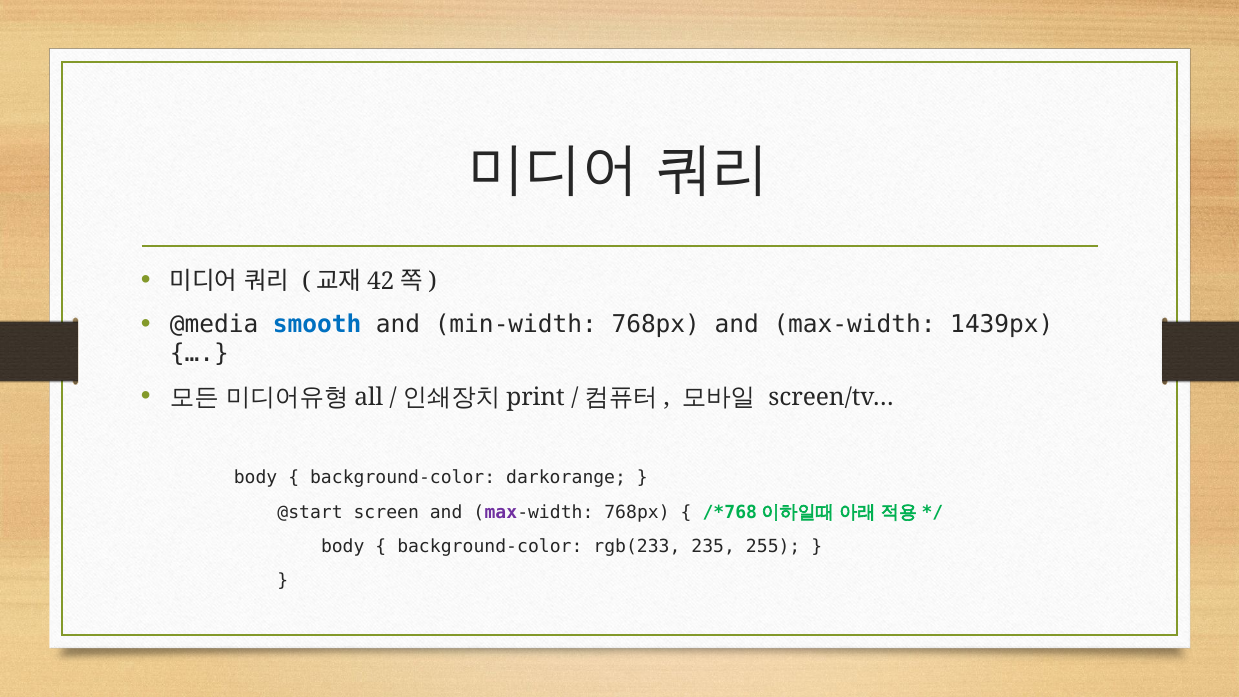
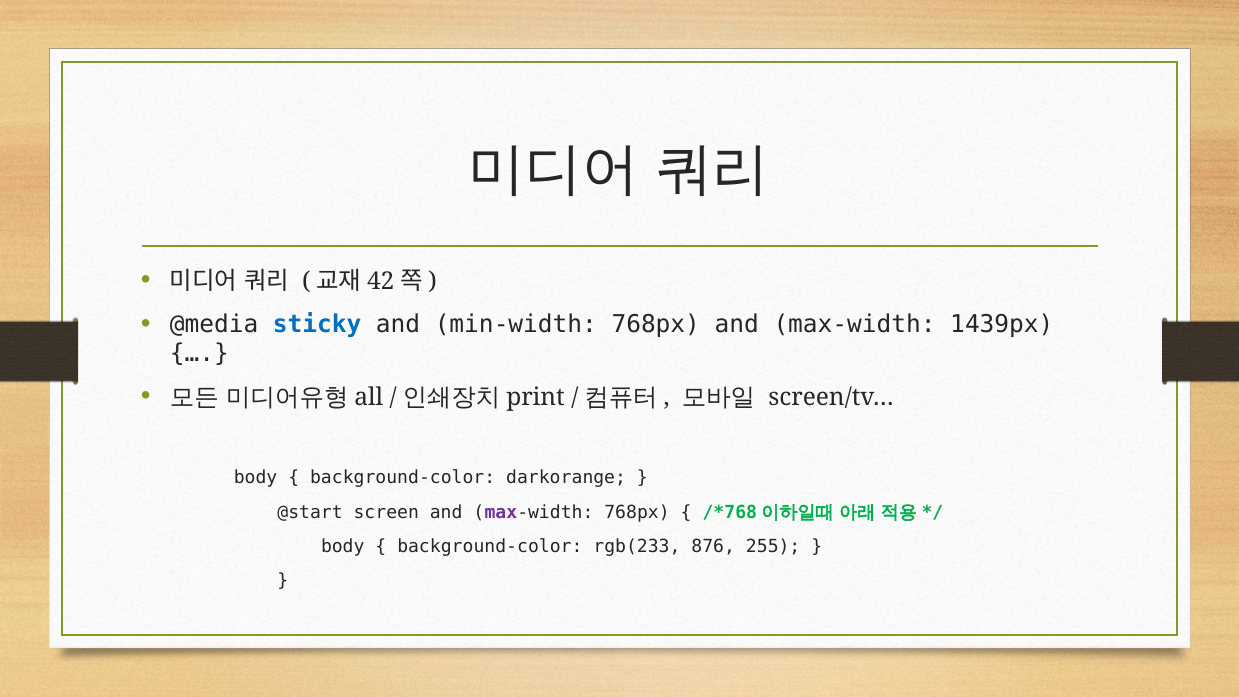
smooth: smooth -> sticky (317, 324)
235: 235 -> 876 (713, 546)
